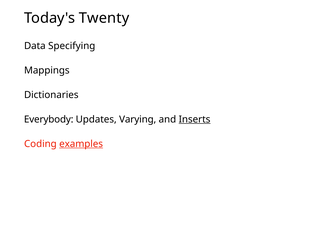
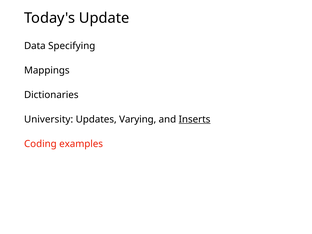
Twenty: Twenty -> Update (104, 18)
Everybody: Everybody -> University (49, 119)
examples underline: present -> none (81, 144)
